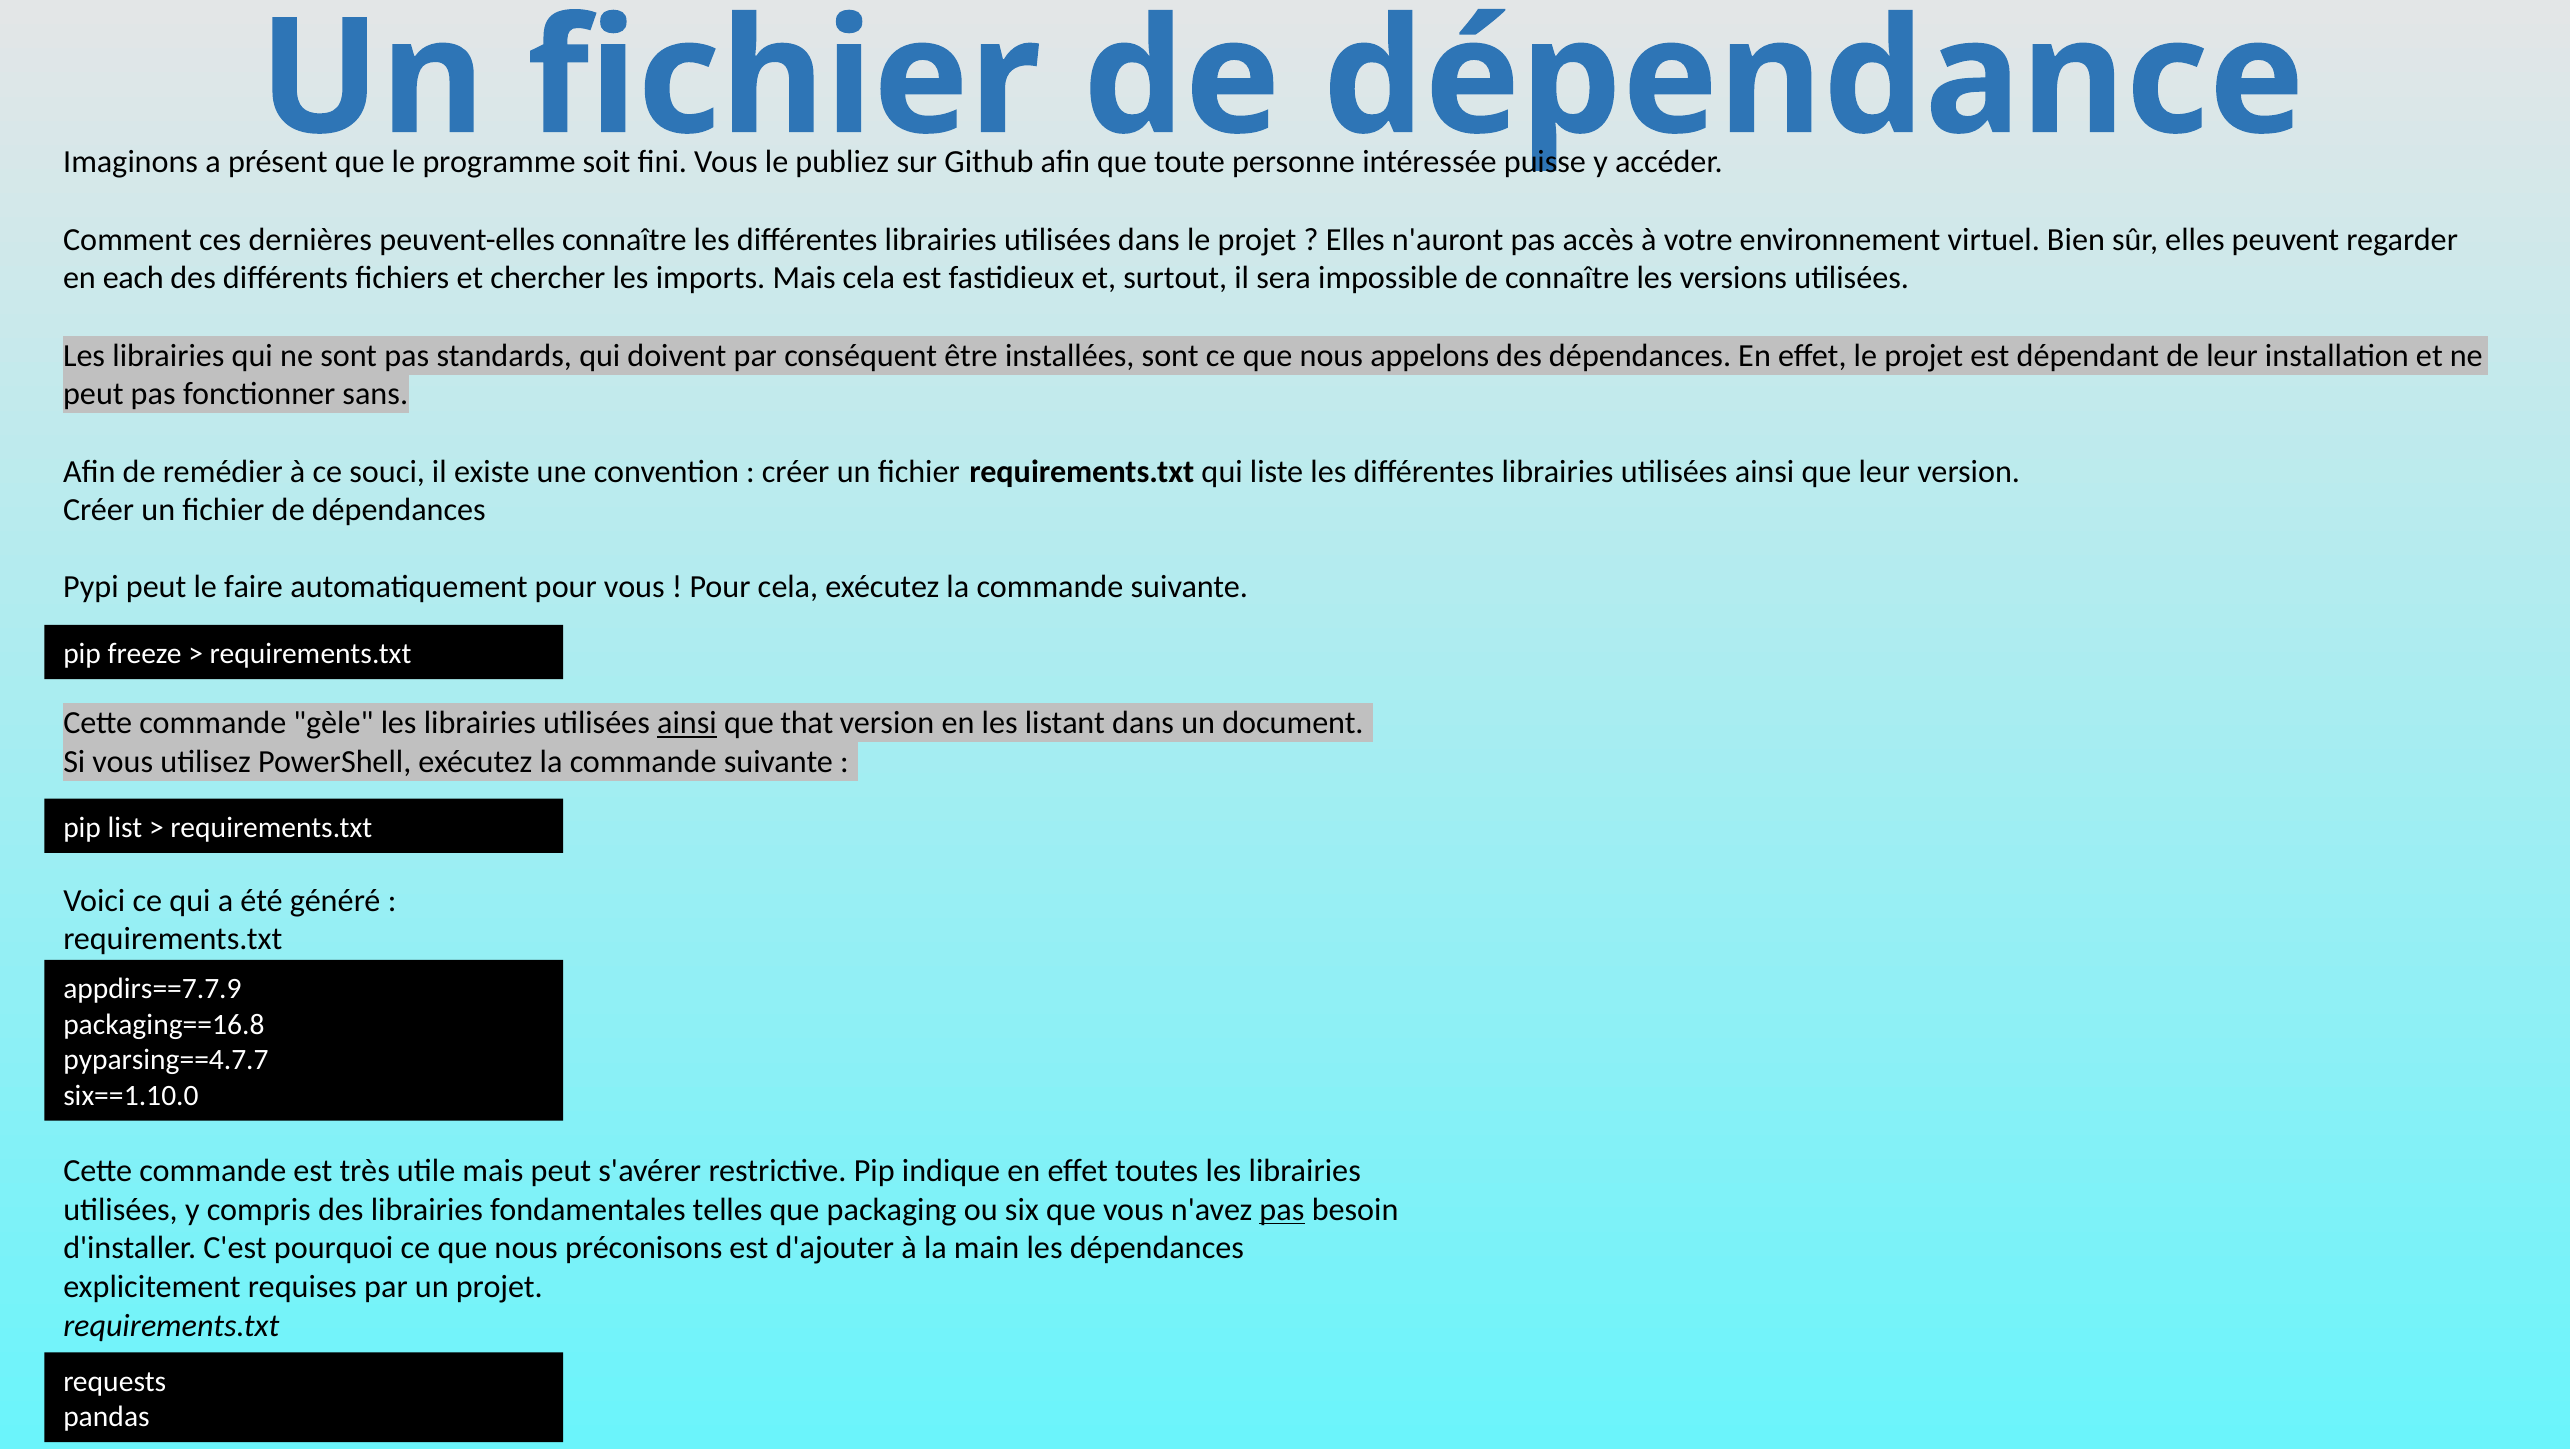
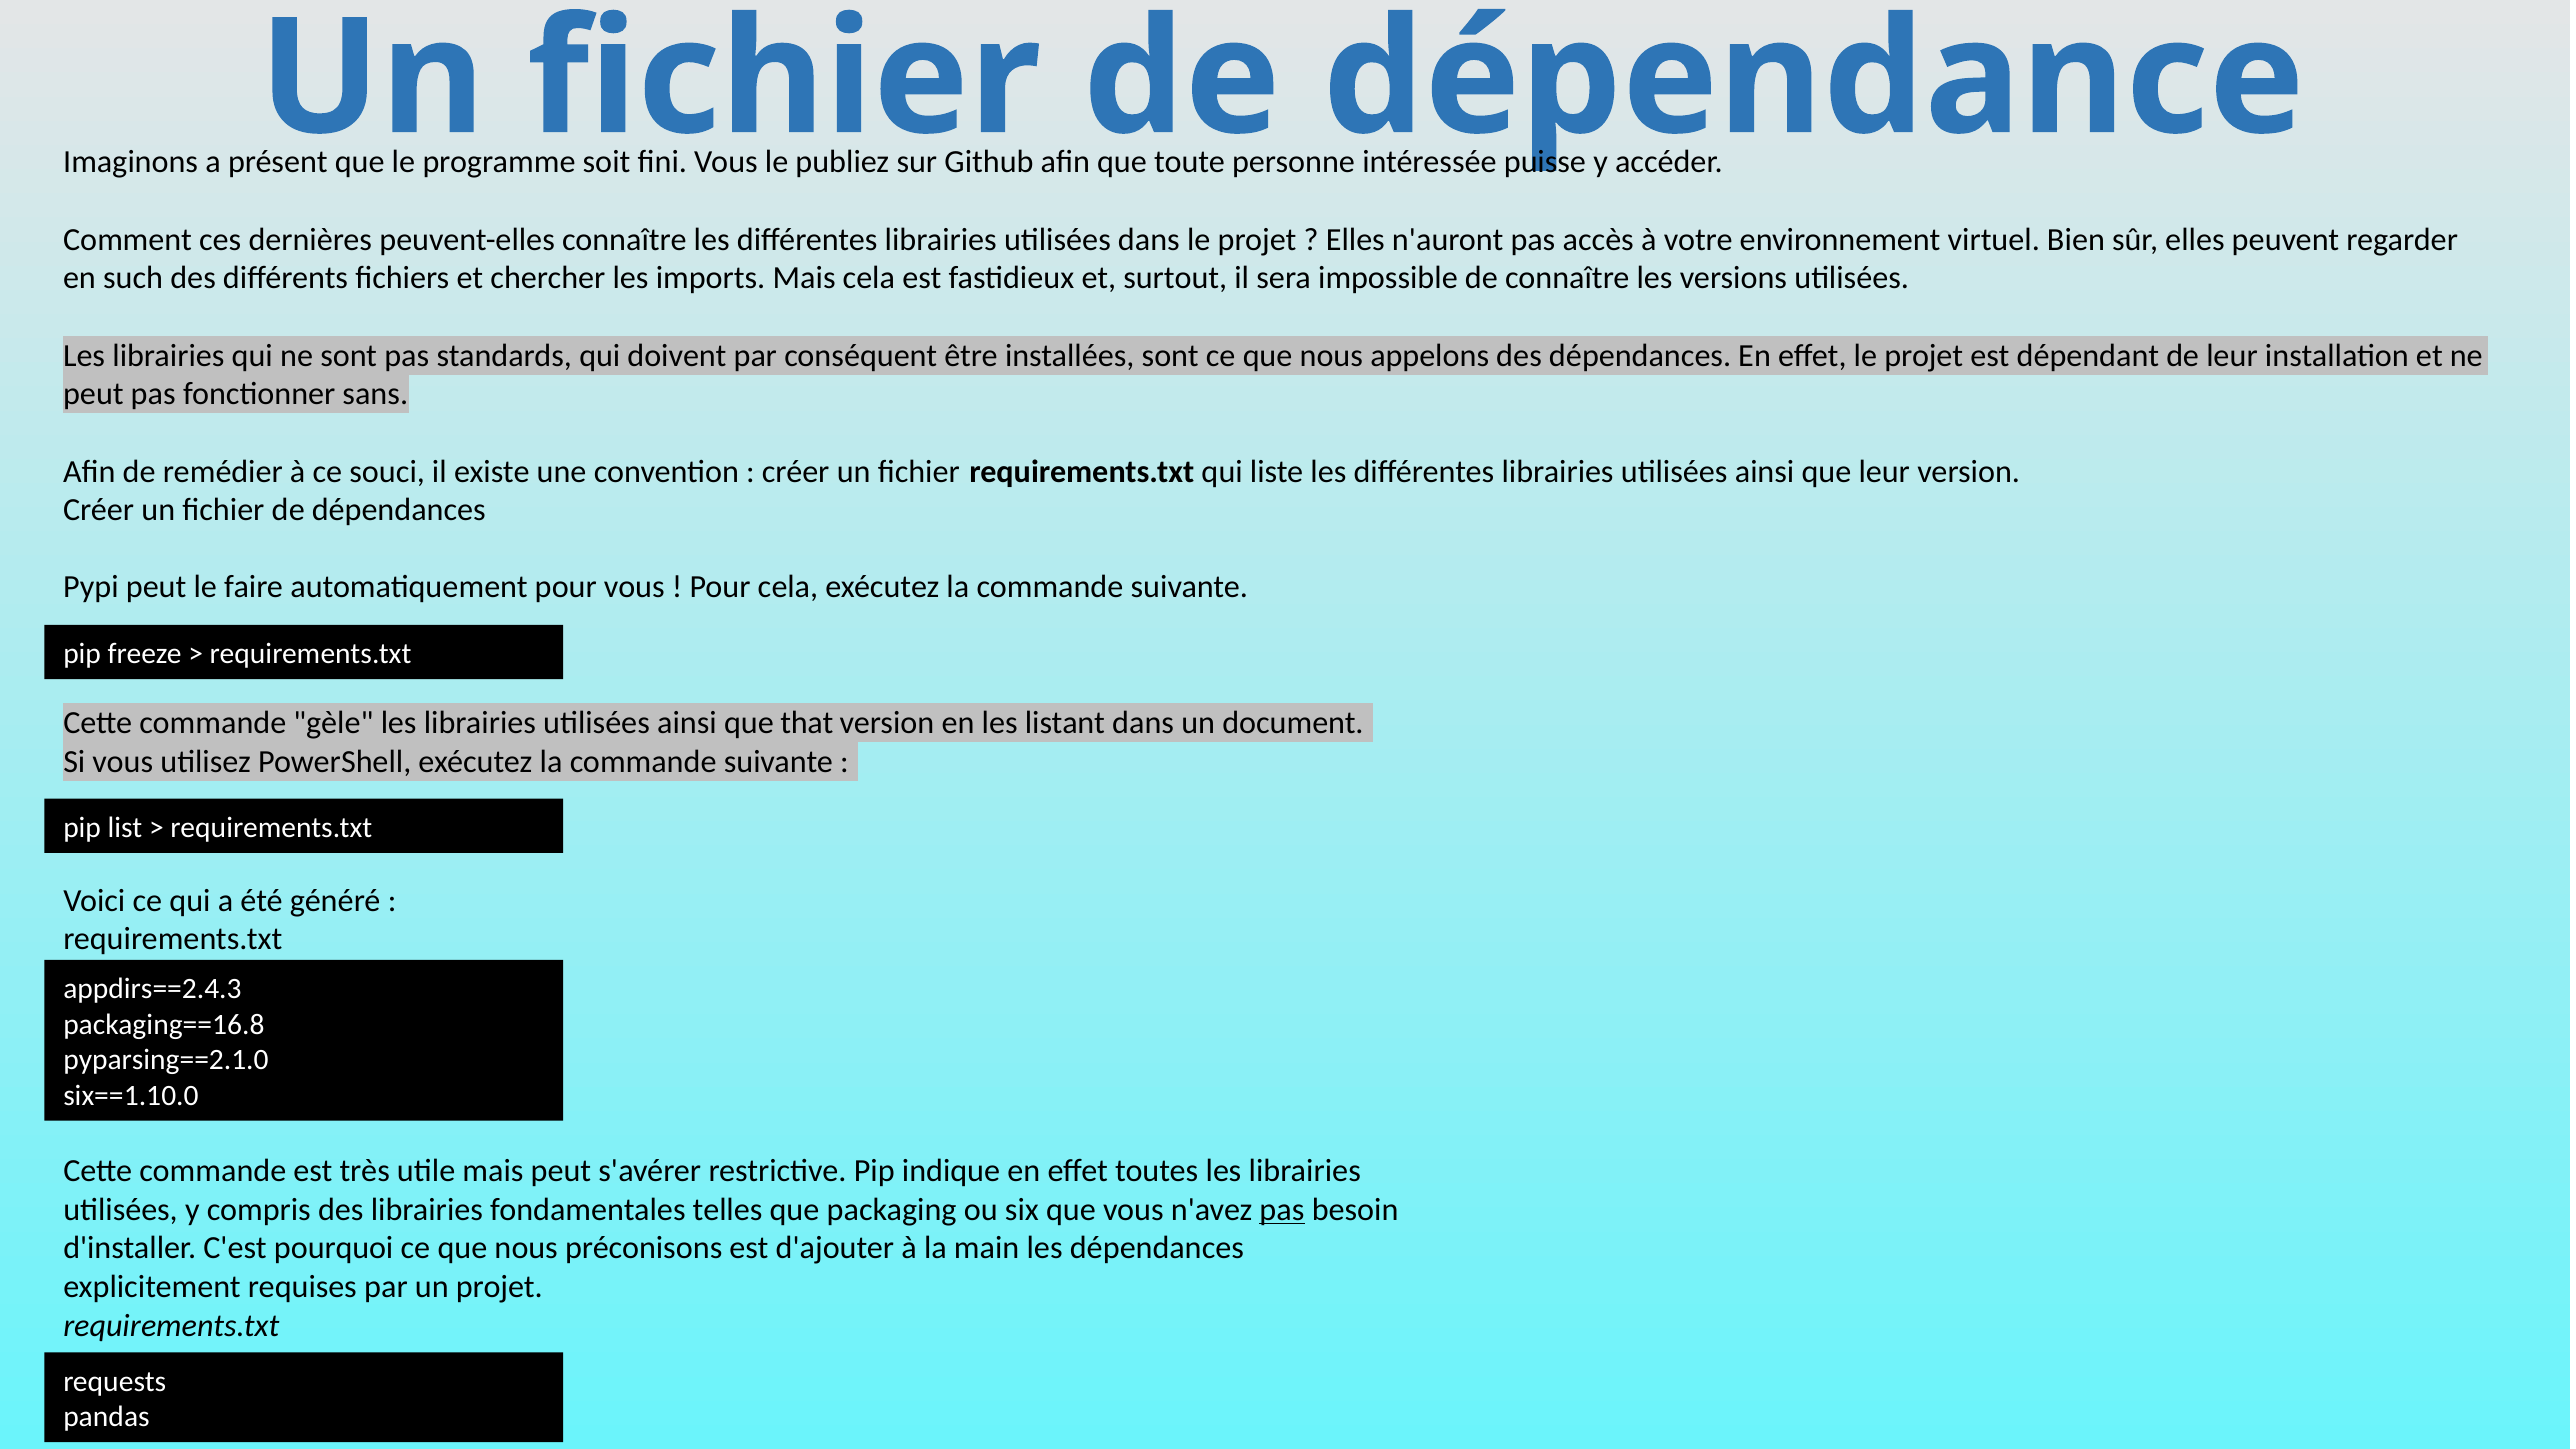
each: each -> such (133, 278)
ainsi underline: present -> none (687, 723)
appdirs==7.7.9: appdirs==7.7.9 -> appdirs==2.4.3 (152, 989)
pyparsing==4.7.7: pyparsing==4.7.7 -> pyparsing==2.1.0 (166, 1060)
